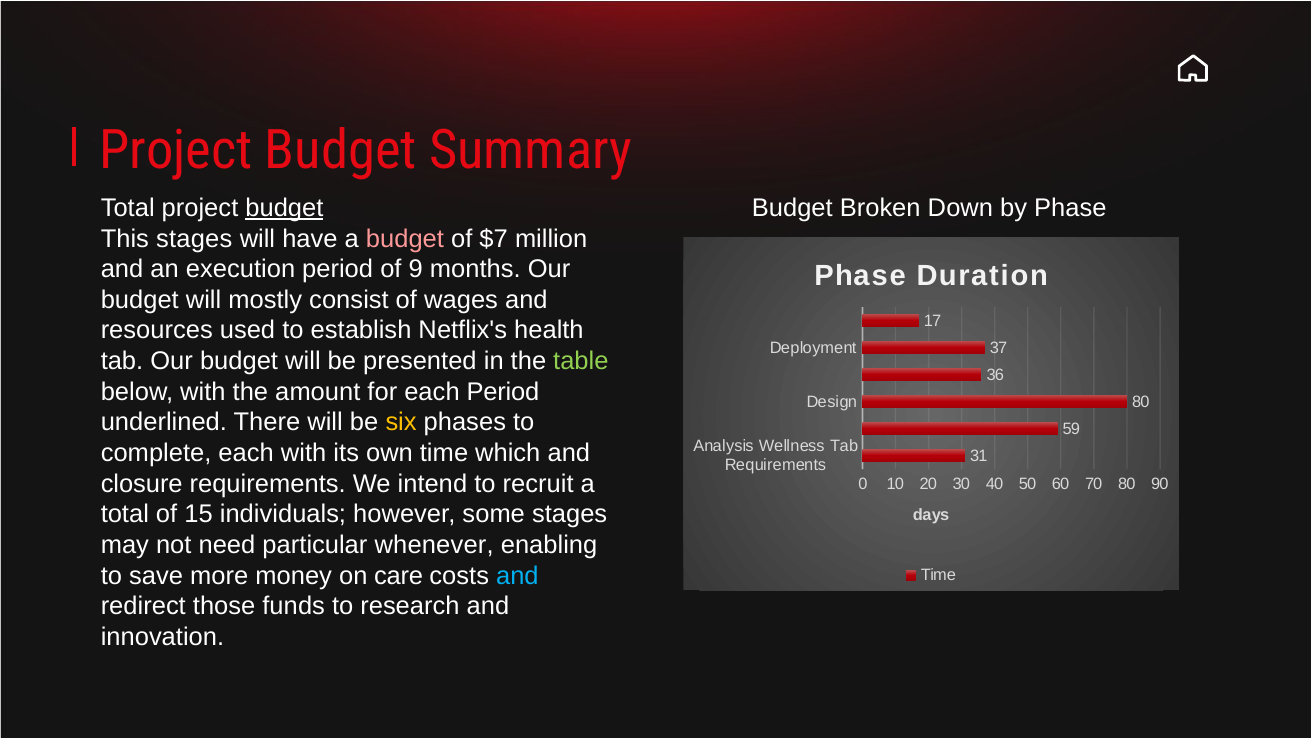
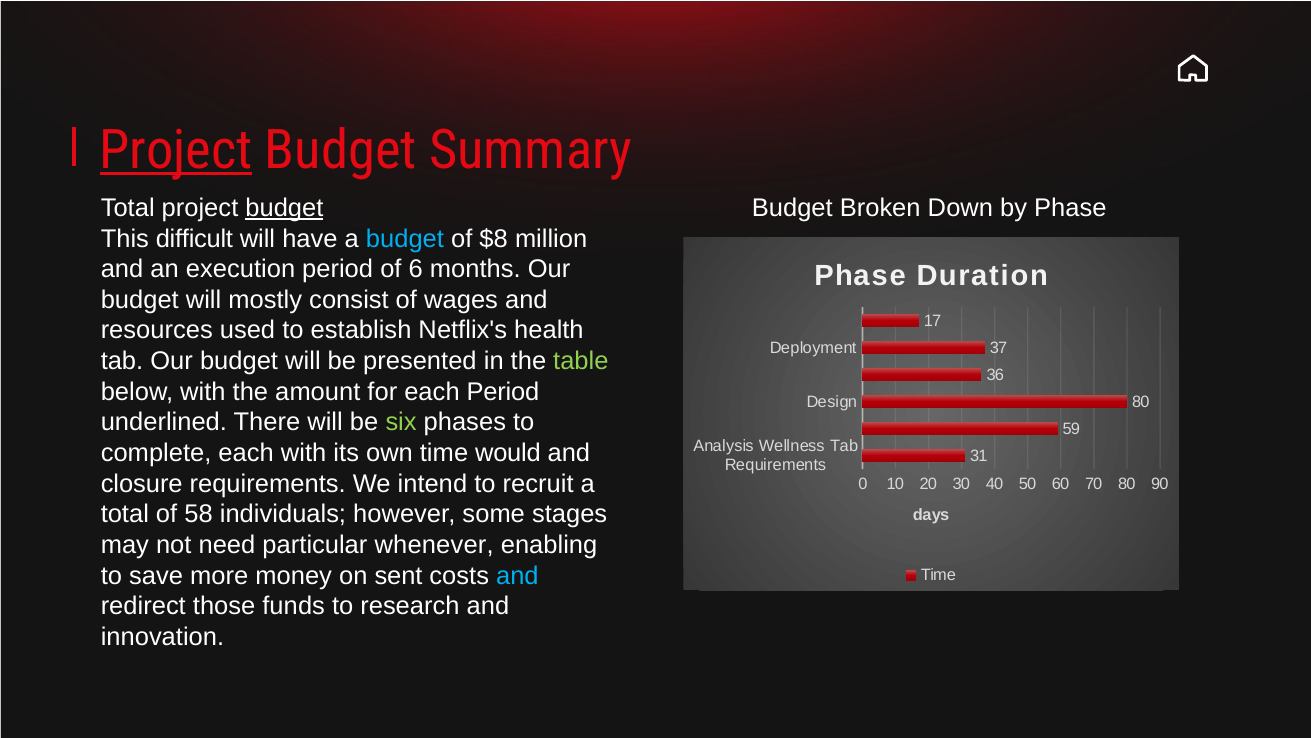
Project underline: none -> present (176, 150)
This stages: stages -> difficult (194, 239)
budget colour: pink -> light blue (405, 239)
$7: $7 -> $8 (494, 239)
9: 9 -> 6 (416, 269)
six colour: yellow -> light green (401, 422)
which: which -> would (508, 453)
15: 15 -> 58 (198, 514)
care: care -> sent (398, 575)
